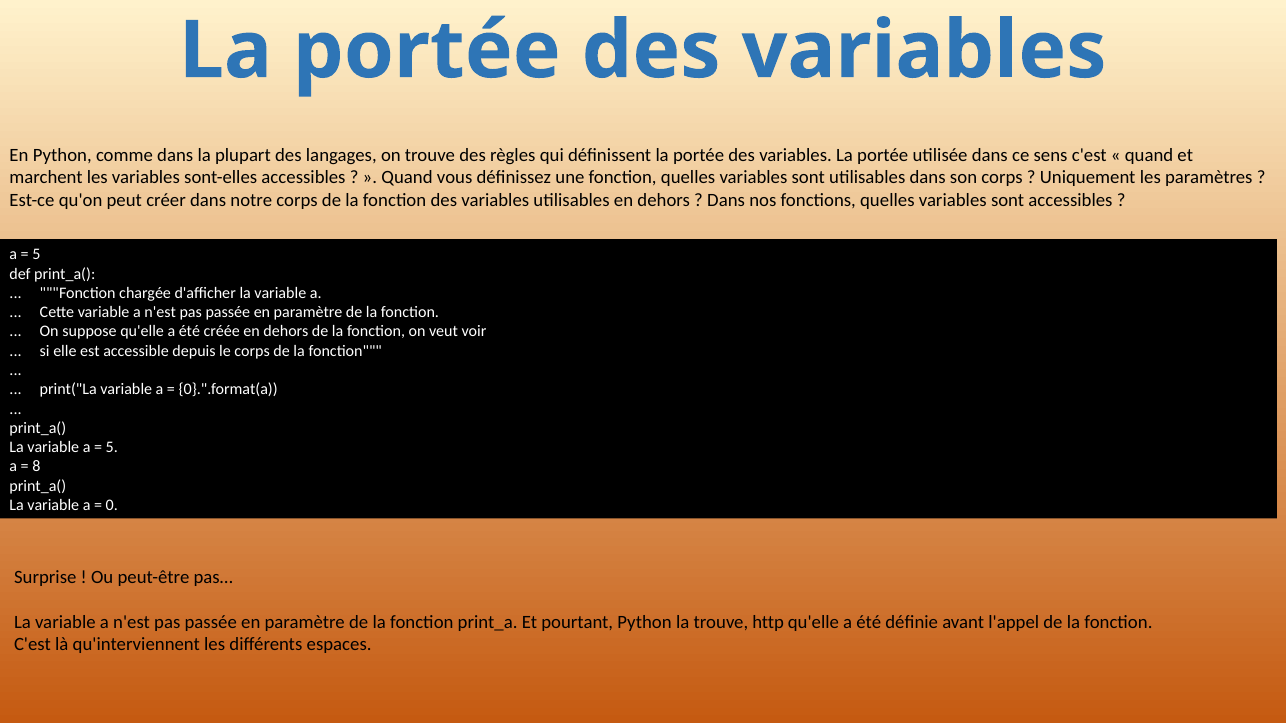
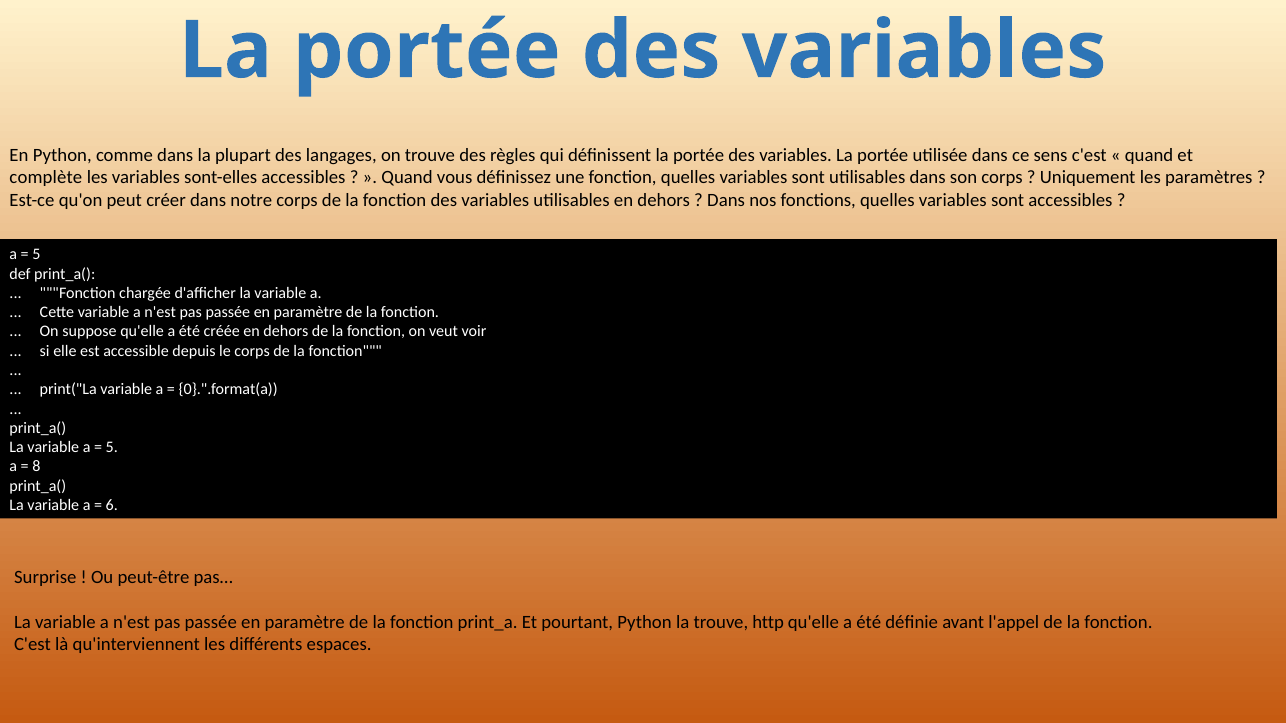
marchent: marchent -> complète (46, 178)
0: 0 -> 6 (112, 505)
